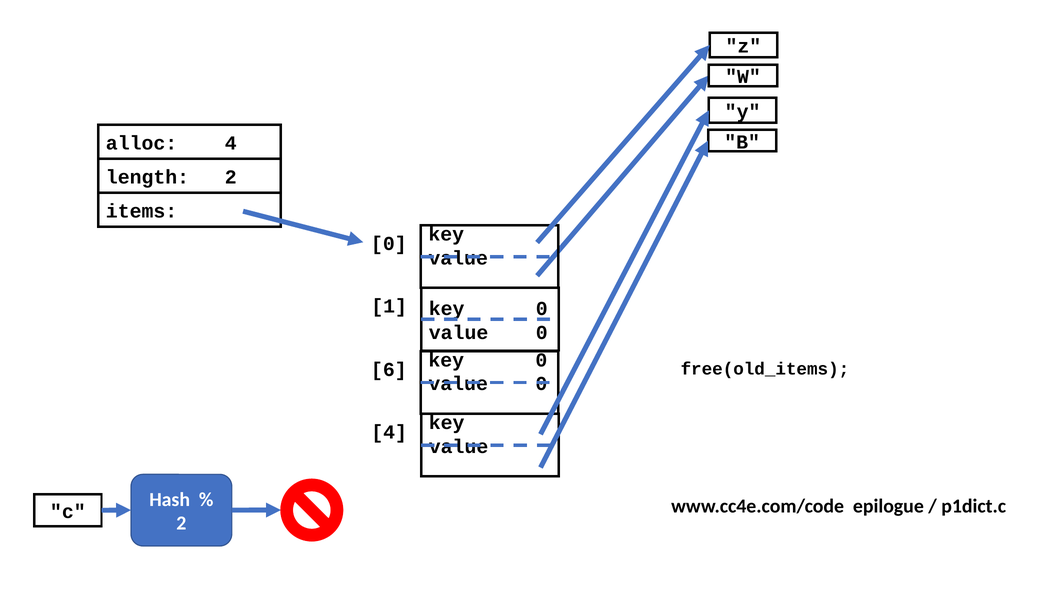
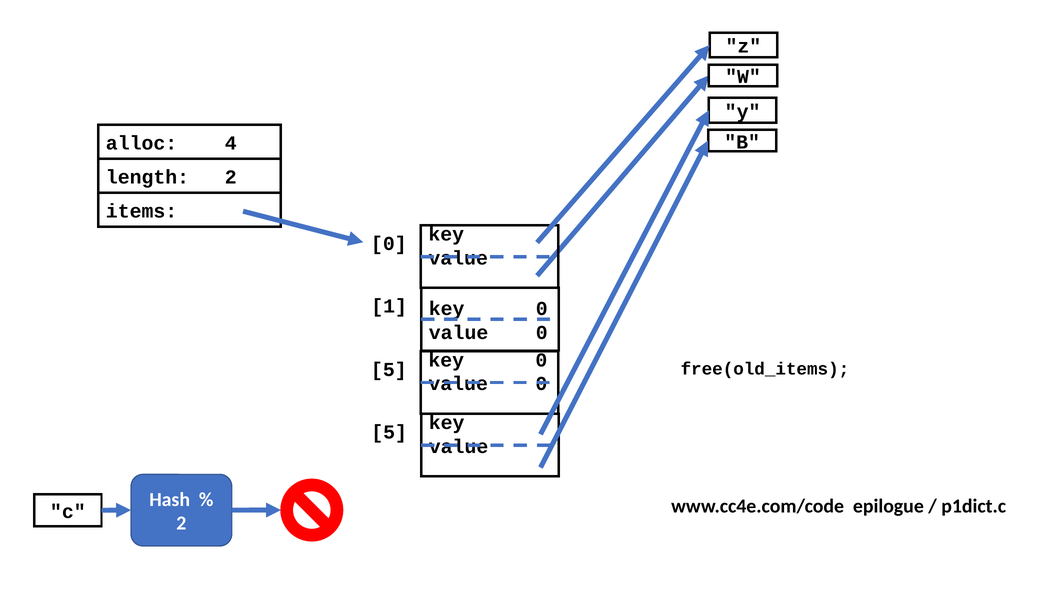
6: 6 -> 5 (389, 369)
4: 4 -> 5 (389, 432)
